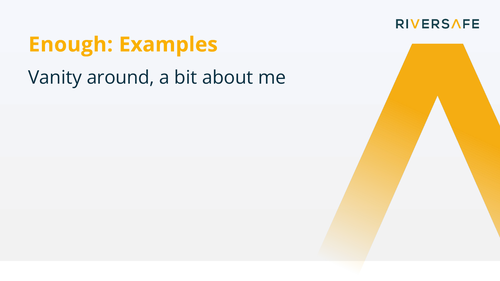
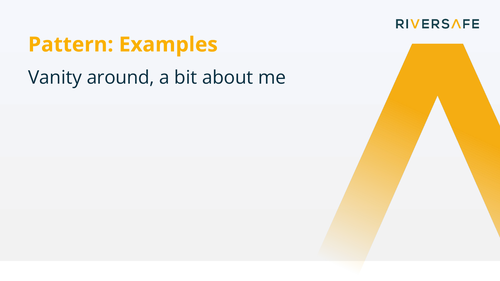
Enough: Enough -> Pattern (71, 45)
